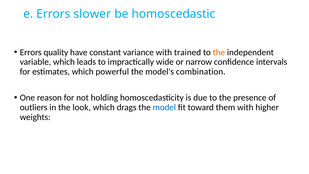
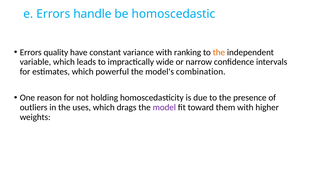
slower: slower -> handle (92, 14)
trained: trained -> ranking (188, 52)
look: look -> uses (82, 107)
model colour: blue -> purple (164, 107)
